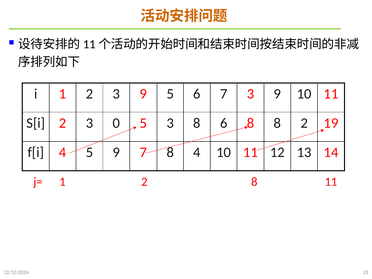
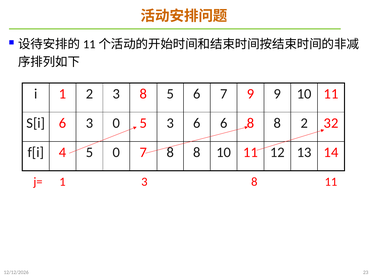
2 3 9: 9 -> 8 (143, 94)
7 3: 3 -> 9 (250, 94)
S[i 2: 2 -> 6 (63, 123)
3 8: 8 -> 6 (197, 123)
19: 19 -> 32 (331, 123)
5 9: 9 -> 0 (116, 152)
7 8 4: 4 -> 8 (197, 152)
j= 1 2: 2 -> 3 (144, 182)
